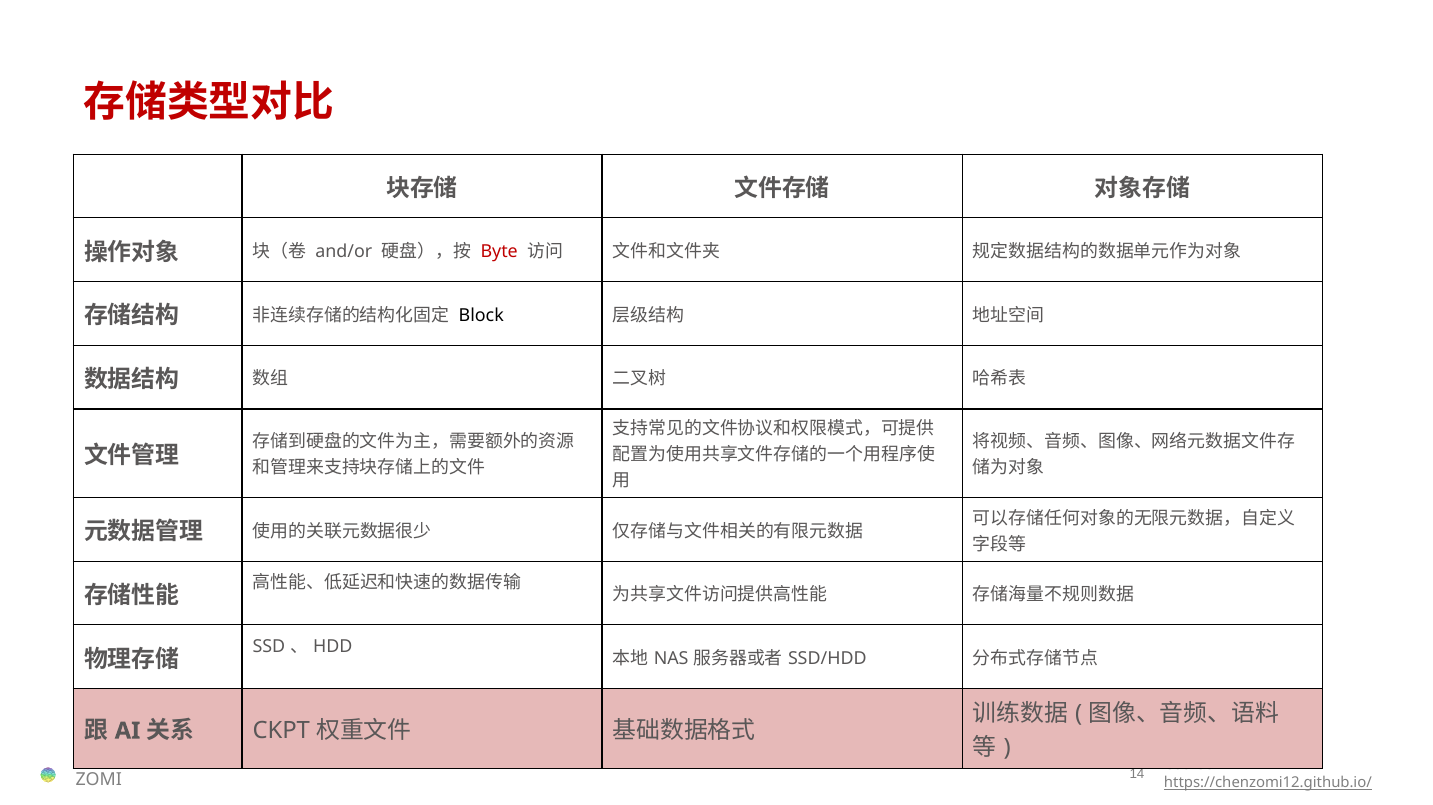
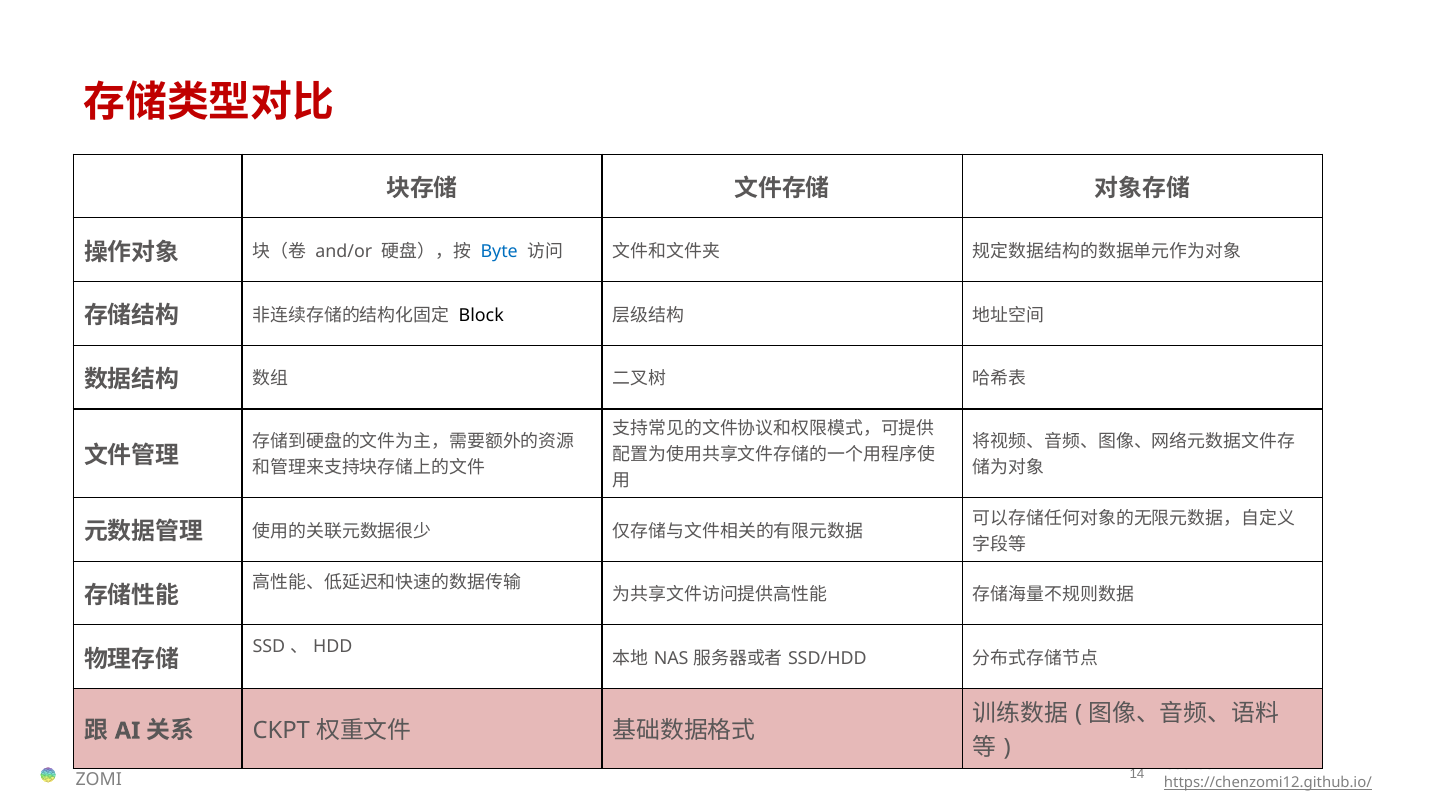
Byte colour: red -> blue (499, 252)
